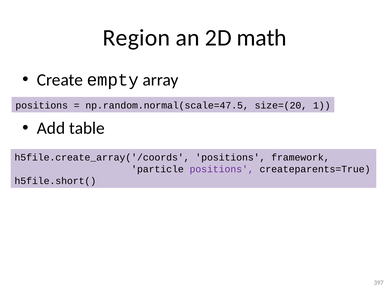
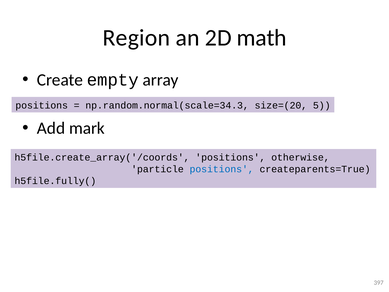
np.random.normal(scale=47.5: np.random.normal(scale=47.5 -> np.random.normal(scale=34.3 (167, 105)
1: 1 -> 5 (322, 105)
table: table -> mark (87, 128)
framework: framework -> otherwise (300, 157)
positions colour: purple -> blue (222, 169)
h5file.short(: h5file.short( -> h5file.fully( (55, 181)
